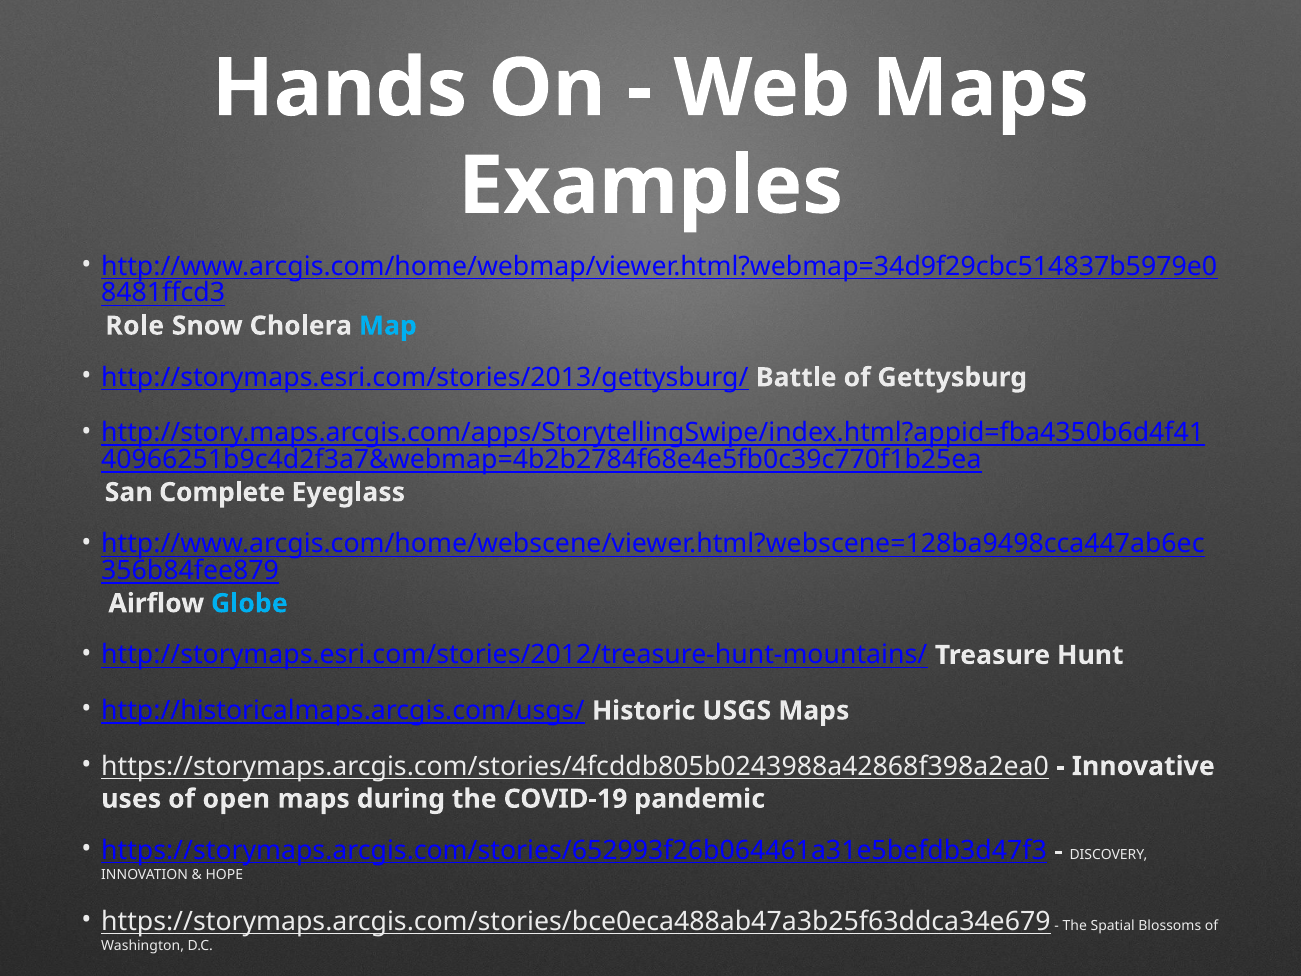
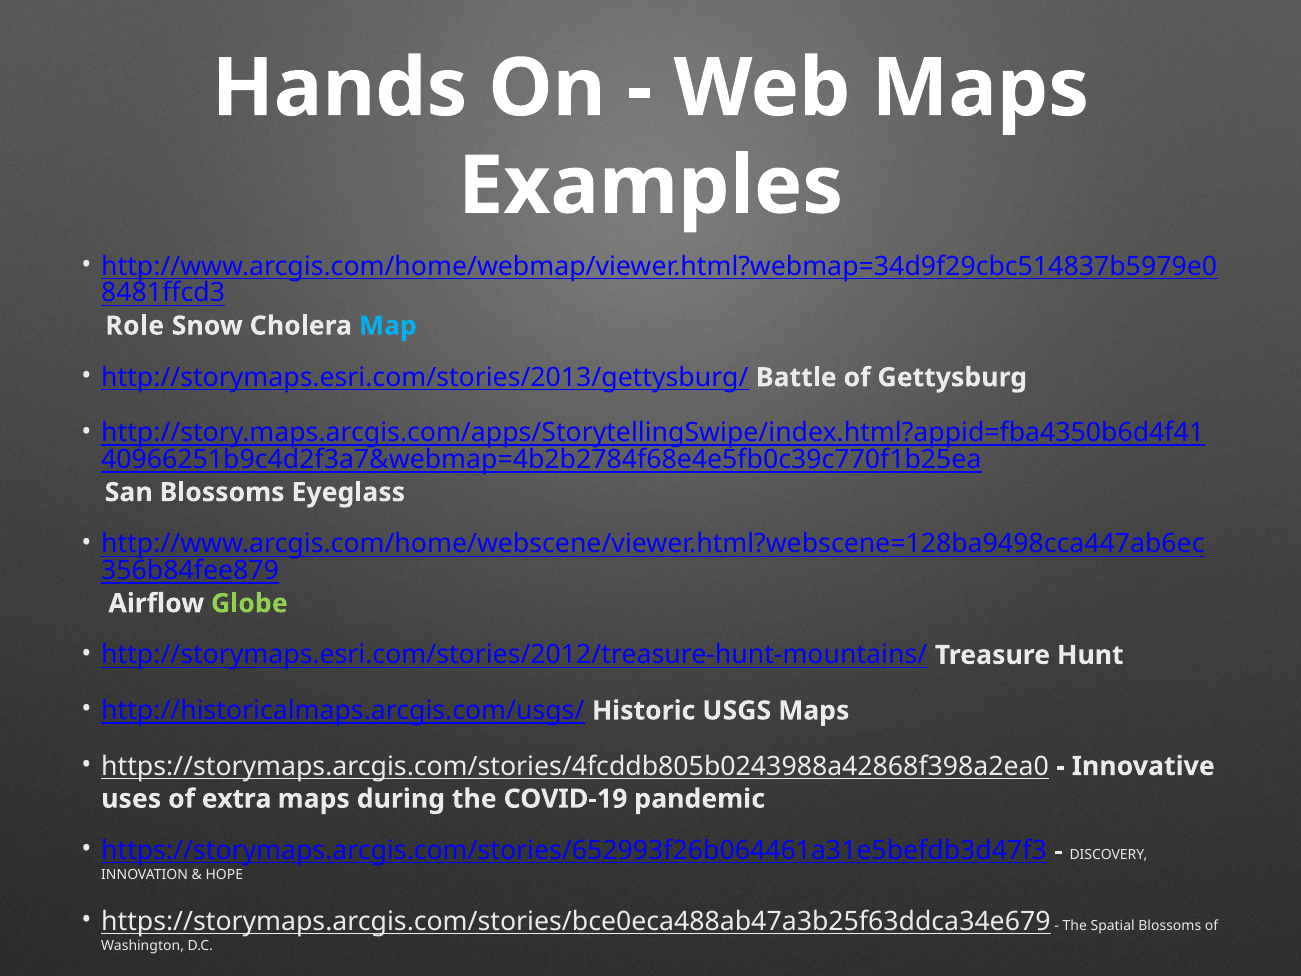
San Complete: Complete -> Blossoms (222, 492)
Globe colour: light blue -> light green (249, 603)
open: open -> extra (237, 799)
